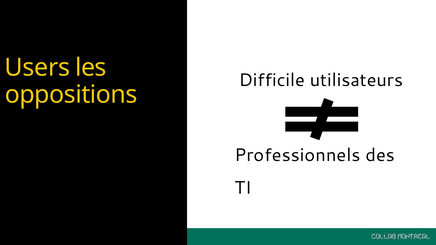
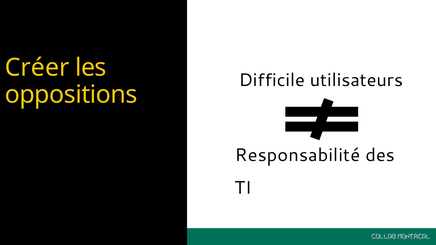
Users: Users -> Créer (37, 68)
Professionnels: Professionnels -> Responsabilité (297, 155)
